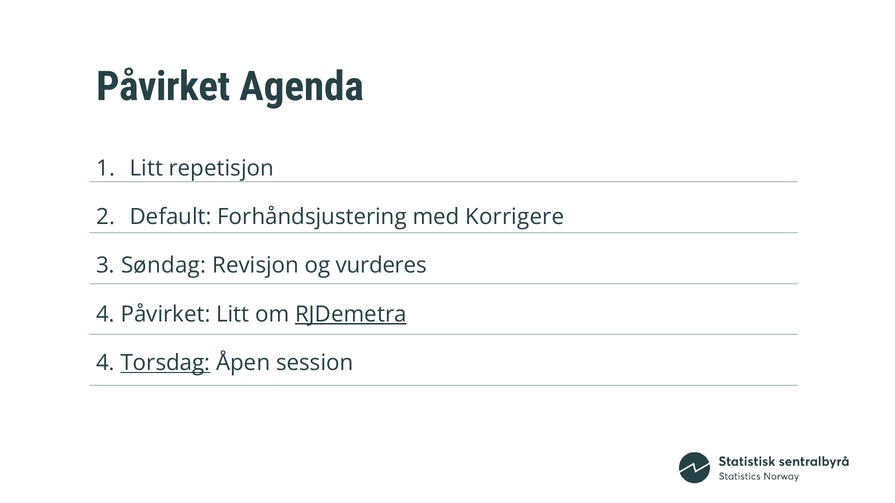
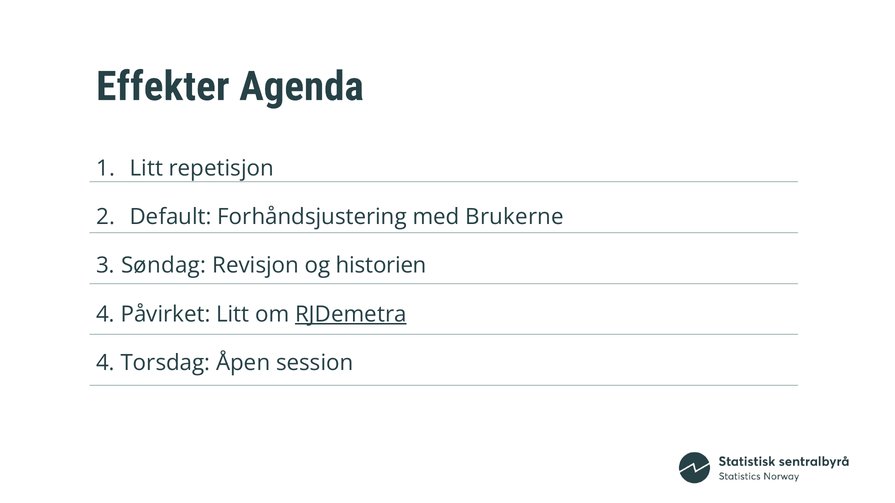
Påvirket: Påvirket -> Effekter (163, 87)
Korrigere: Korrigere -> Brukerne (515, 217)
vurderes: vurderes -> historien (381, 266)
Torsdag underline: present -> none (165, 363)
